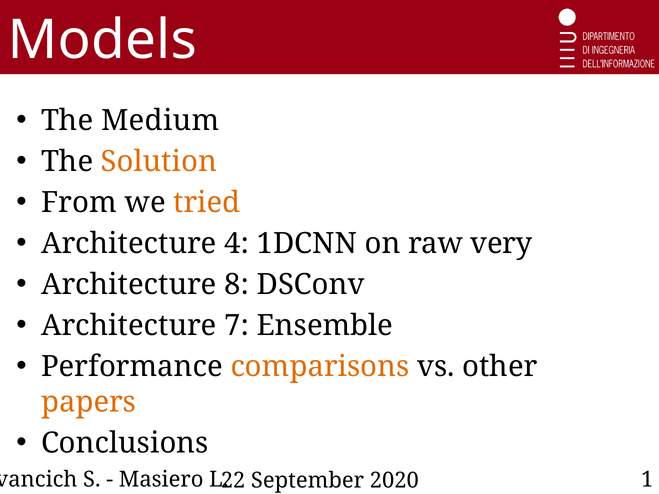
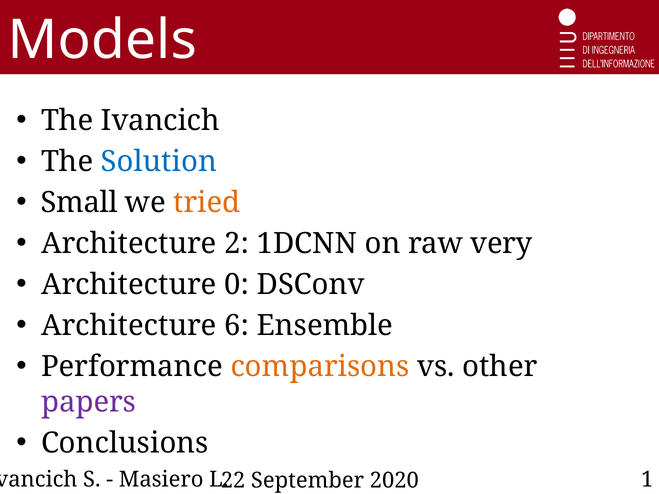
The Medium: Medium -> Ivancich (160, 121)
Solution colour: orange -> blue (159, 162)
From: From -> Small (79, 203)
4: 4 -> 2 (237, 244)
8: 8 -> 0 (237, 285)
7: 7 -> 6 (237, 326)
papers colour: orange -> purple (89, 402)
